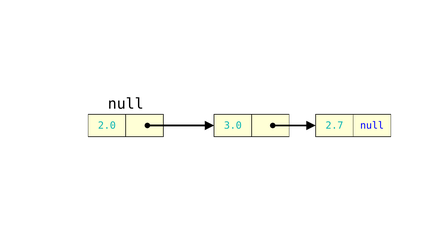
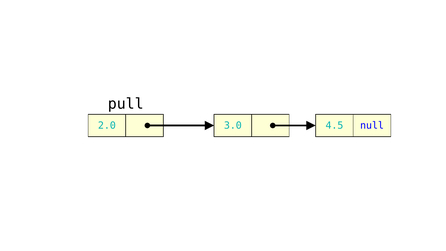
null: null -> pull (126, 104)
2.7: 2.7 -> 4.5 (334, 126)
